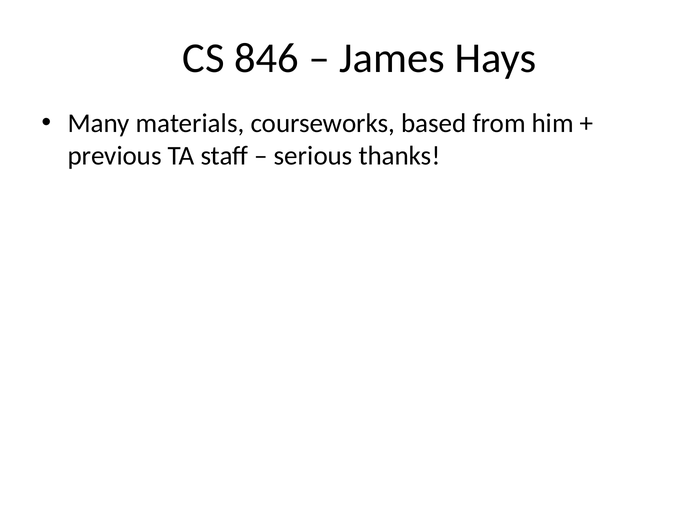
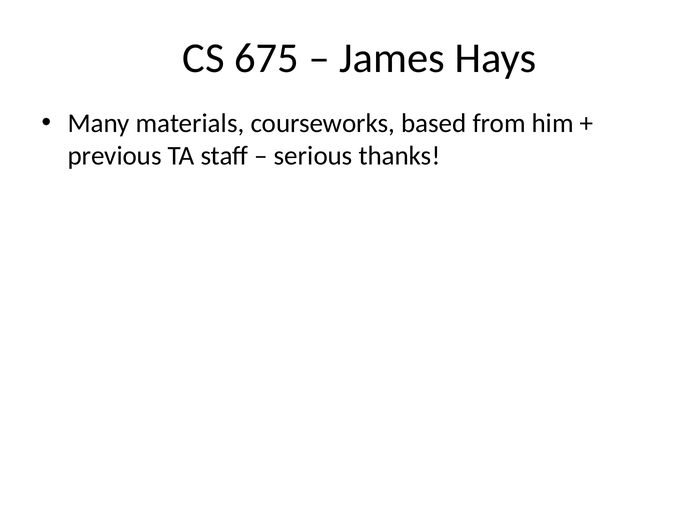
846: 846 -> 675 (267, 58)
